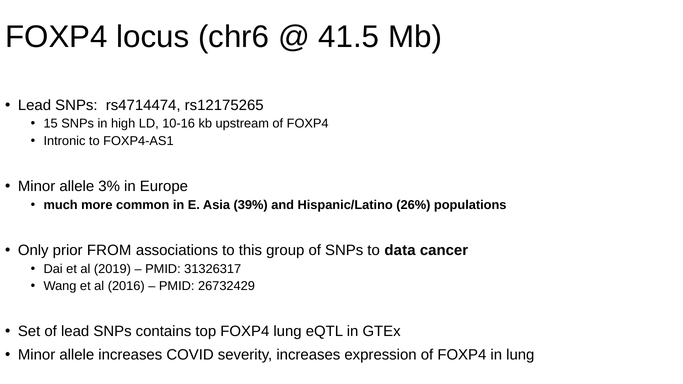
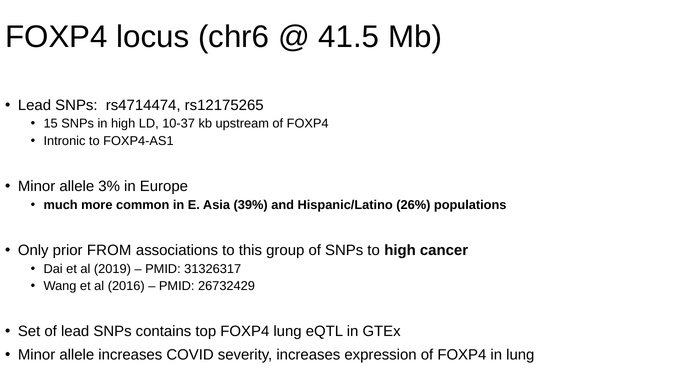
10-16: 10-16 -> 10-37 (179, 124)
to data: data -> high (400, 250)
